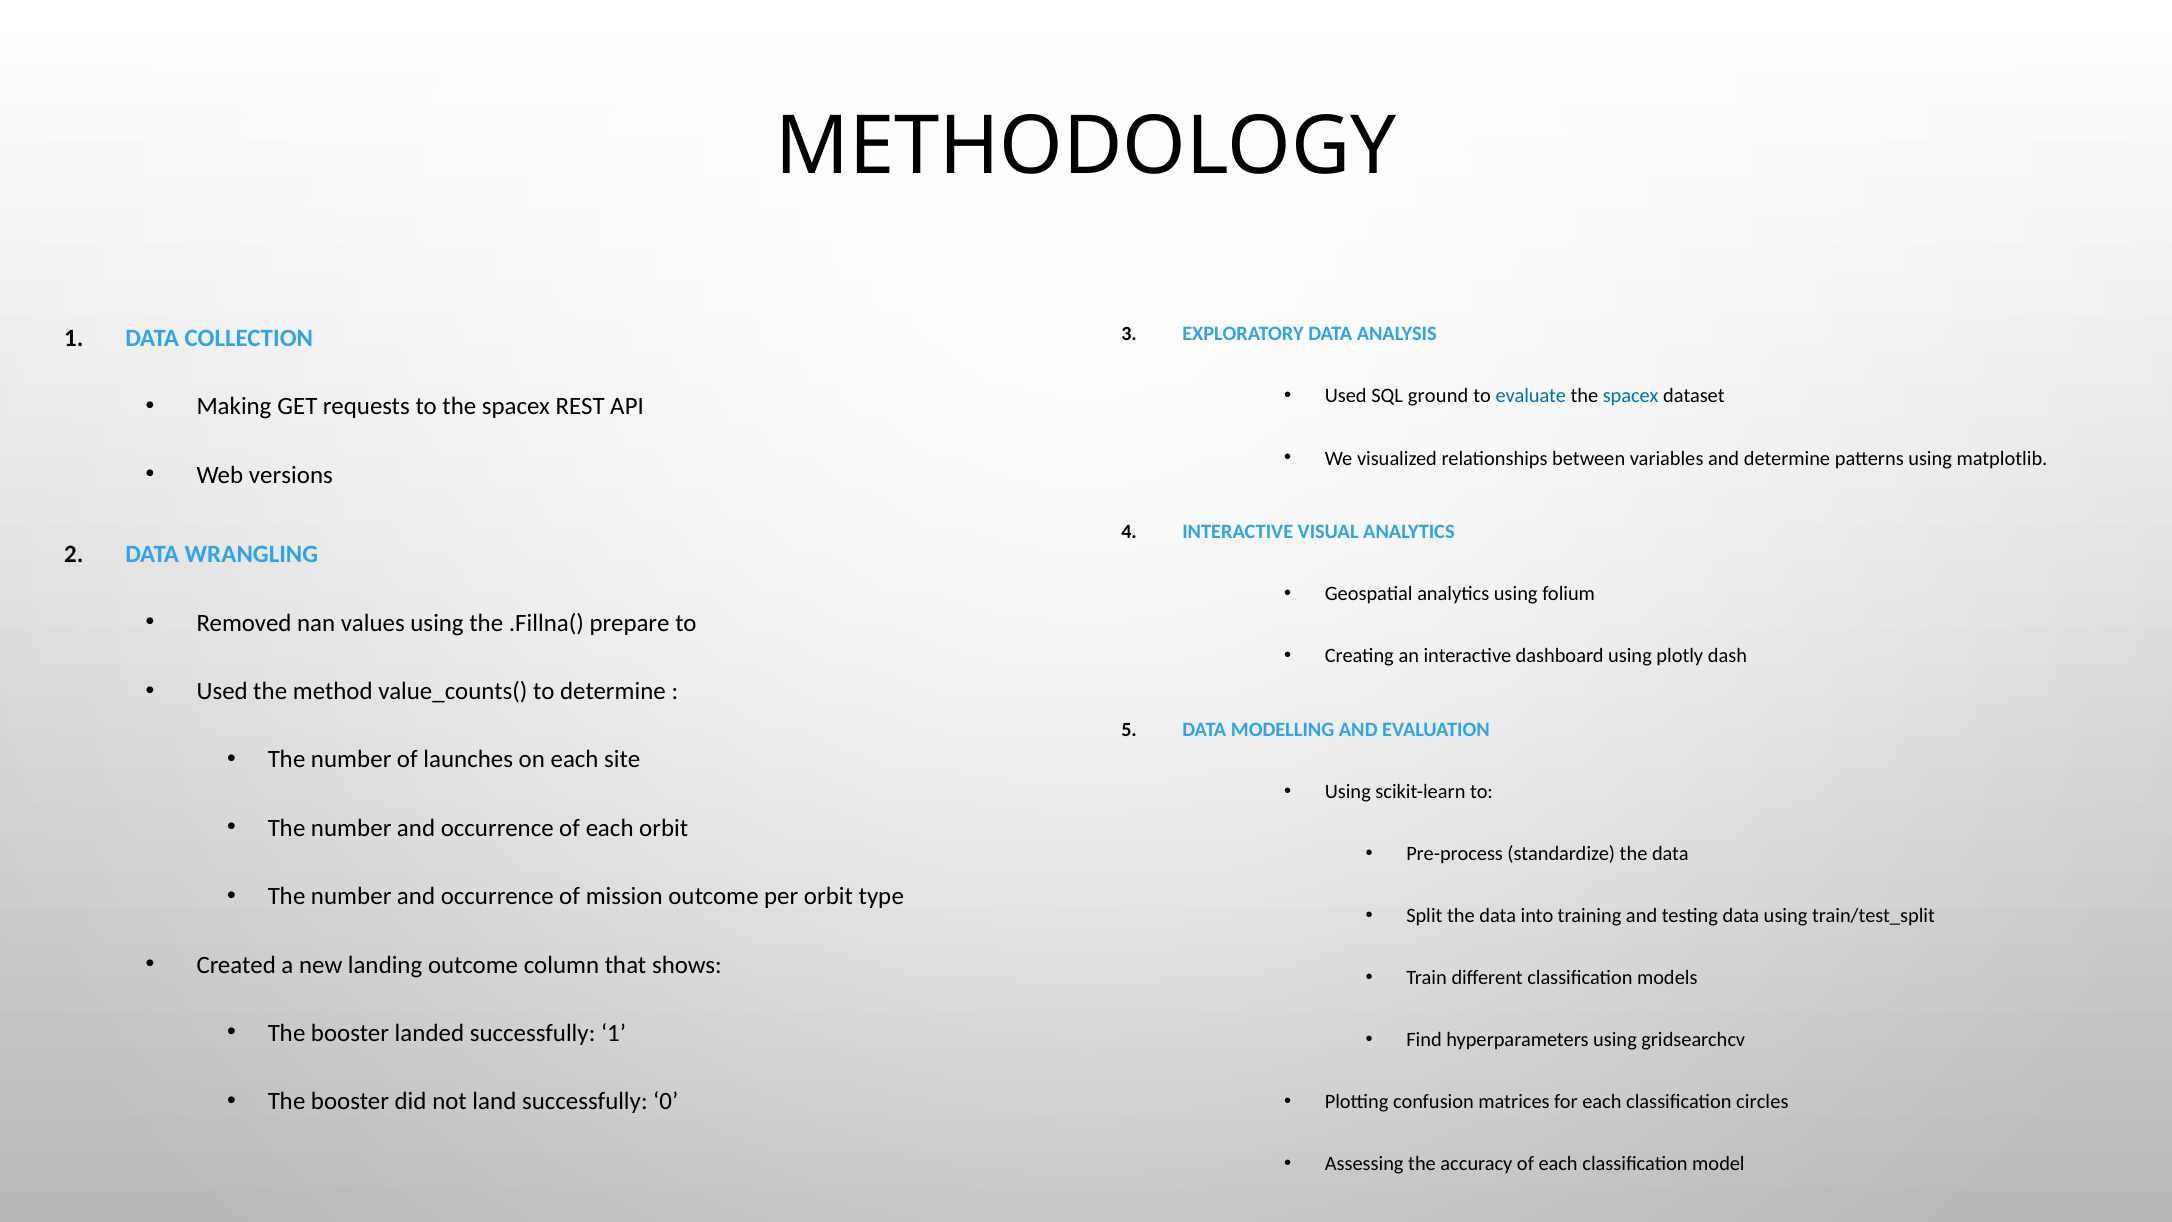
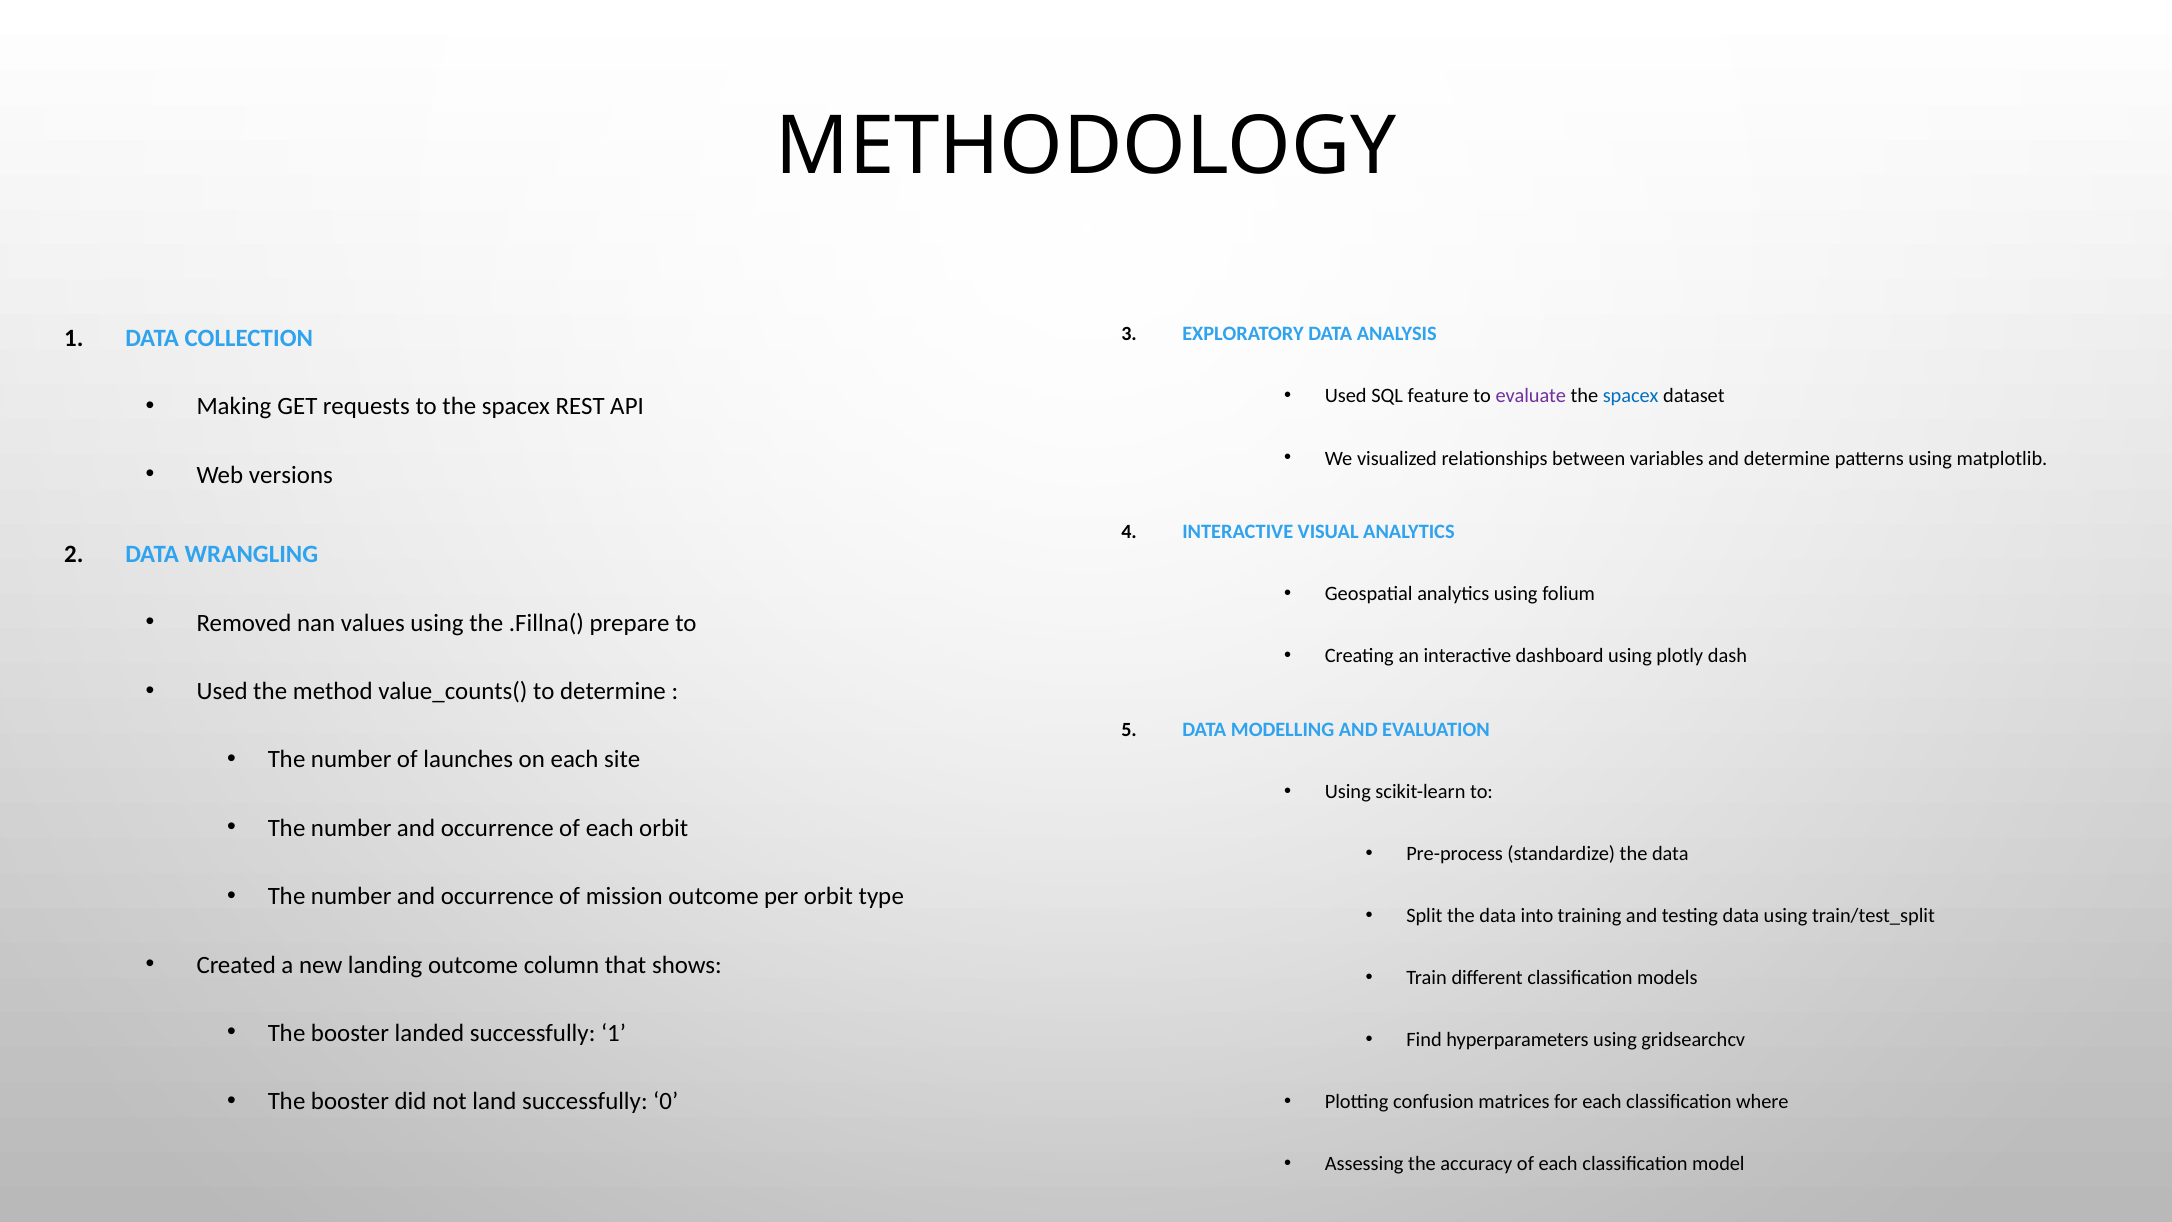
ground: ground -> feature (1438, 396)
evaluate colour: blue -> purple (1531, 396)
circles: circles -> where (1762, 1102)
